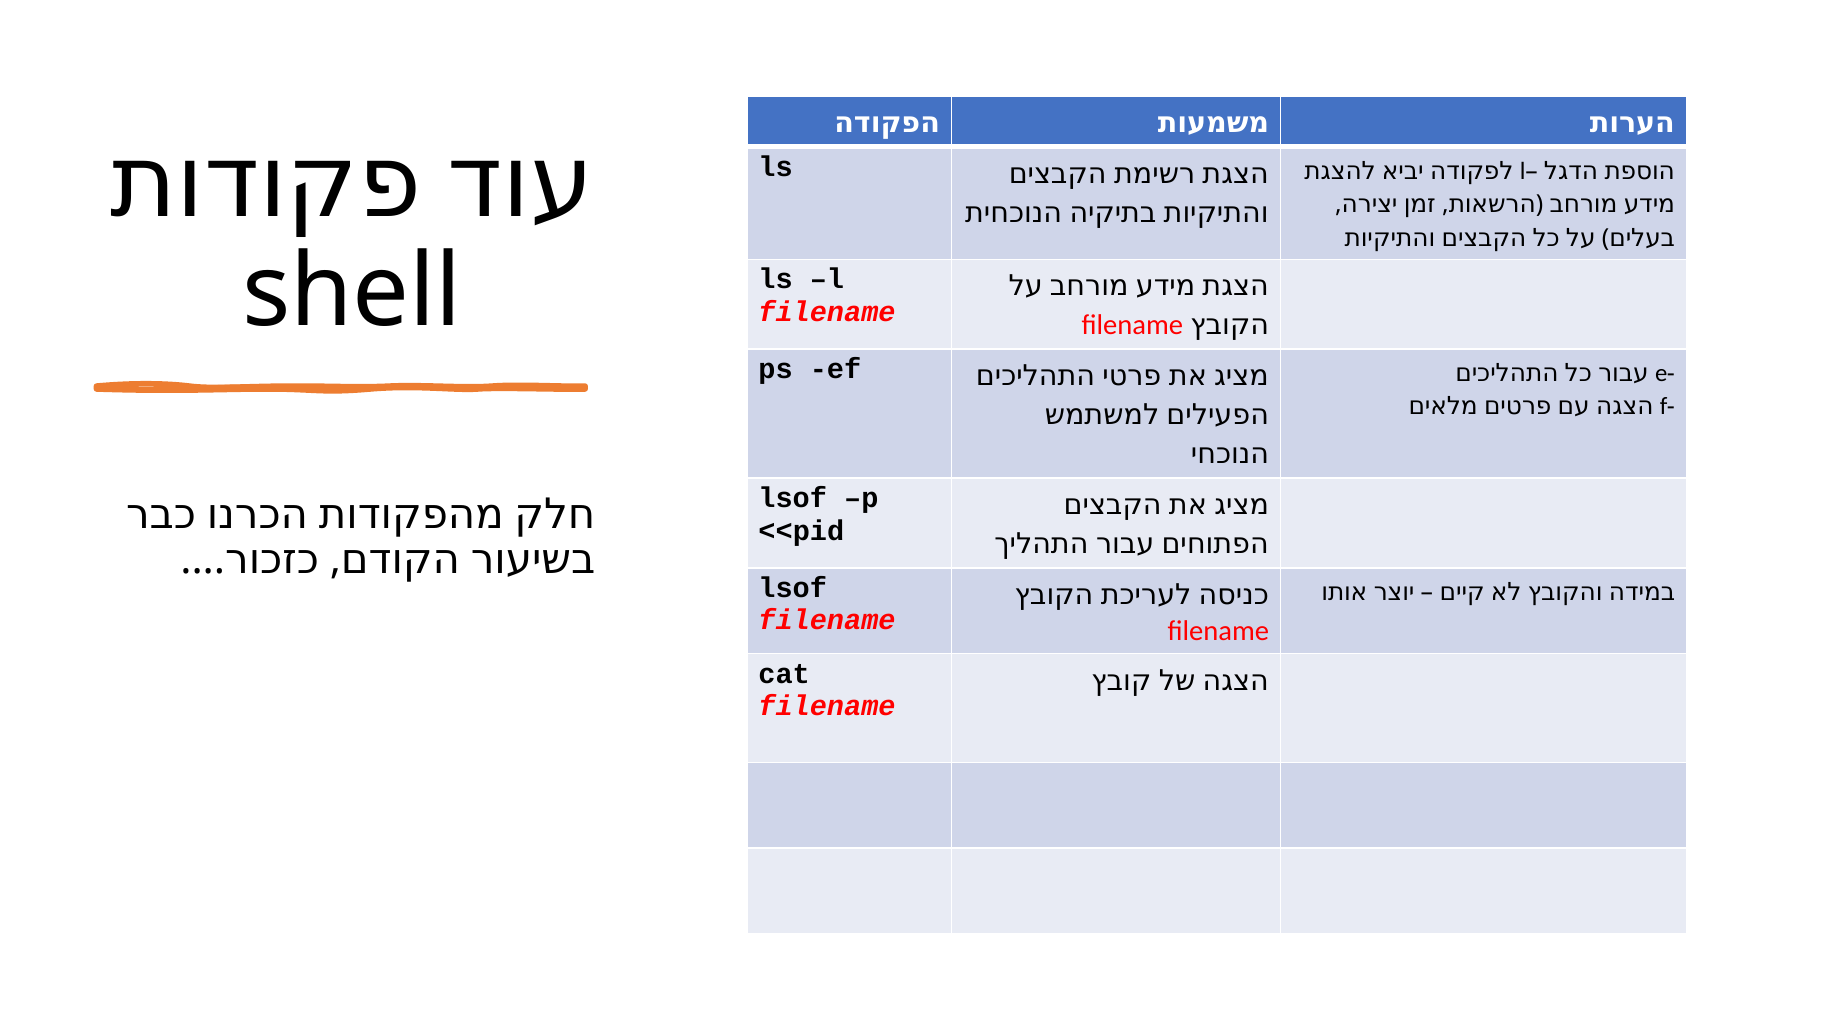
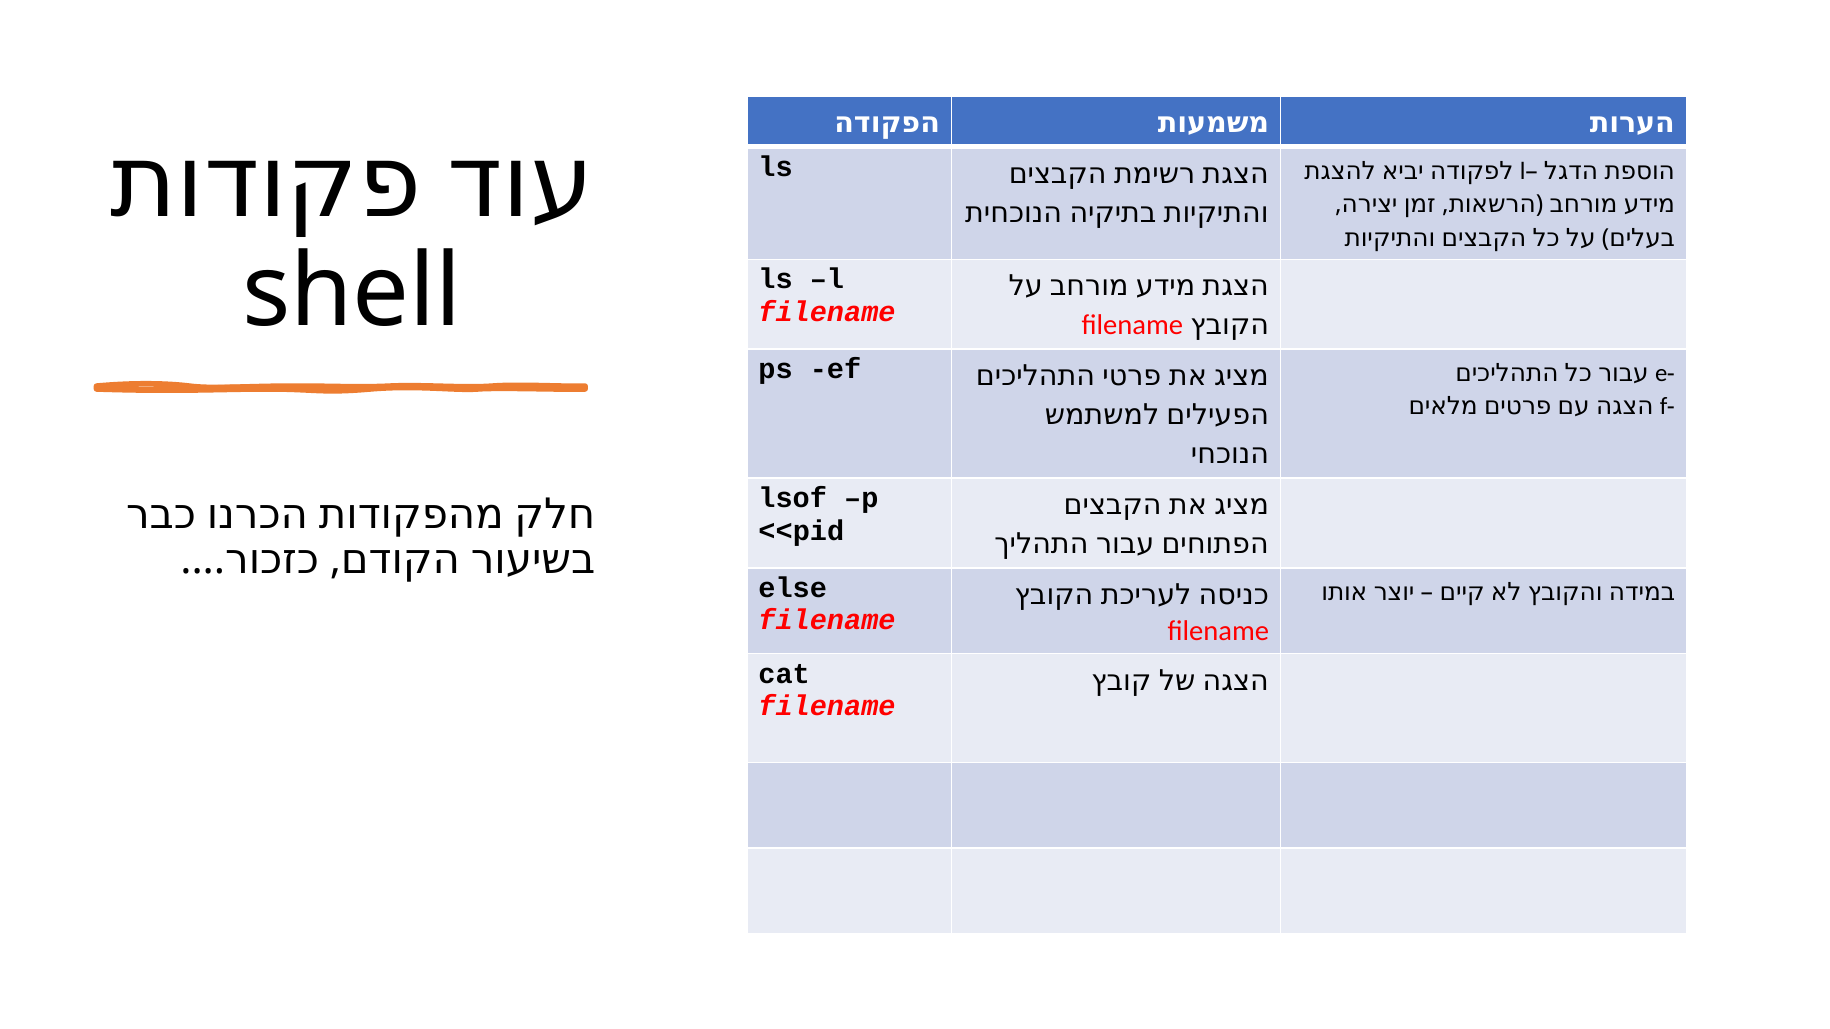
lsof: lsof -> else (793, 588)
